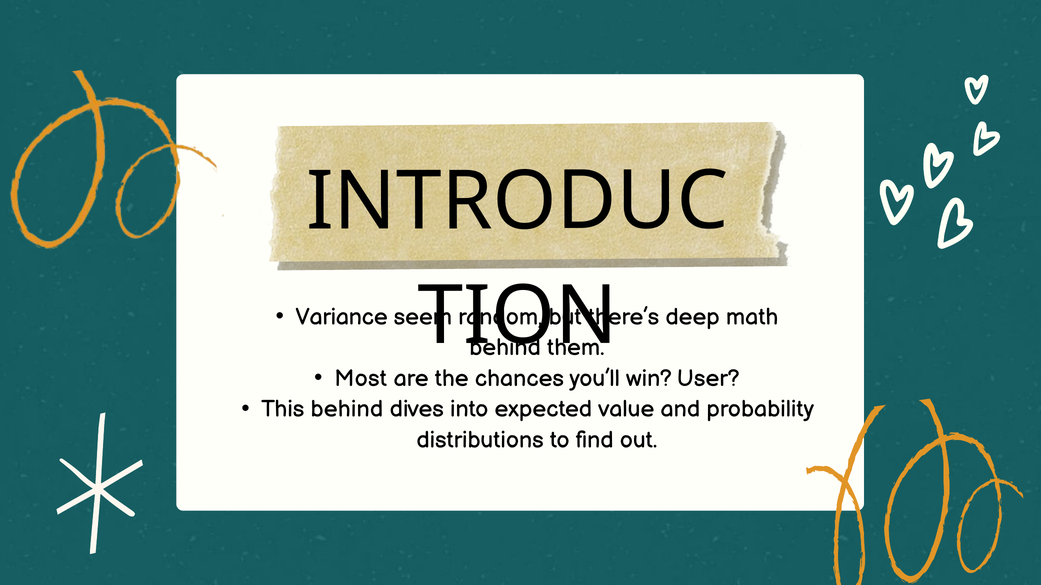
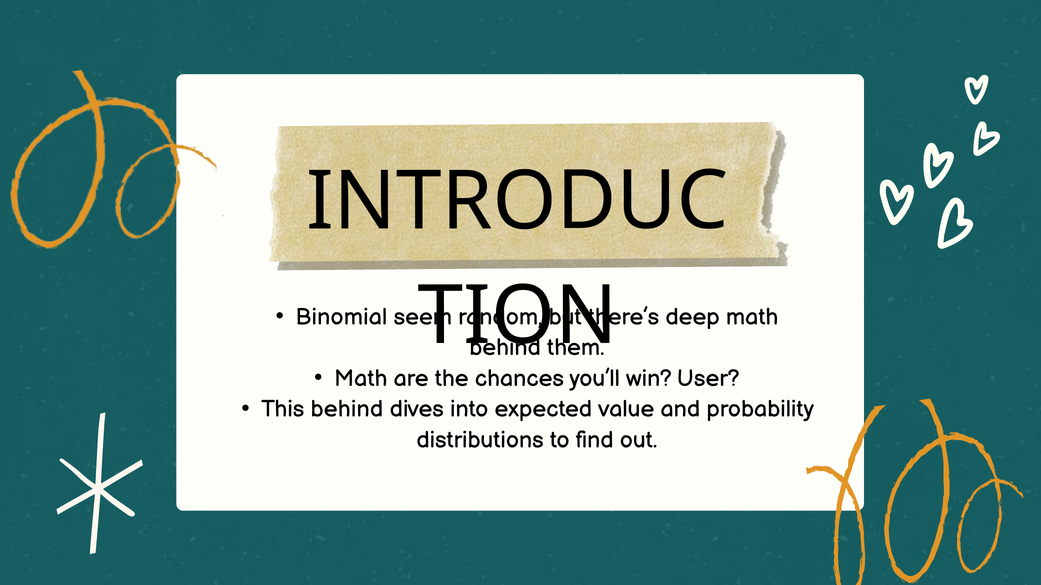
Variance: Variance -> Binomial (341, 317)
Most: Most -> Math (361, 379)
